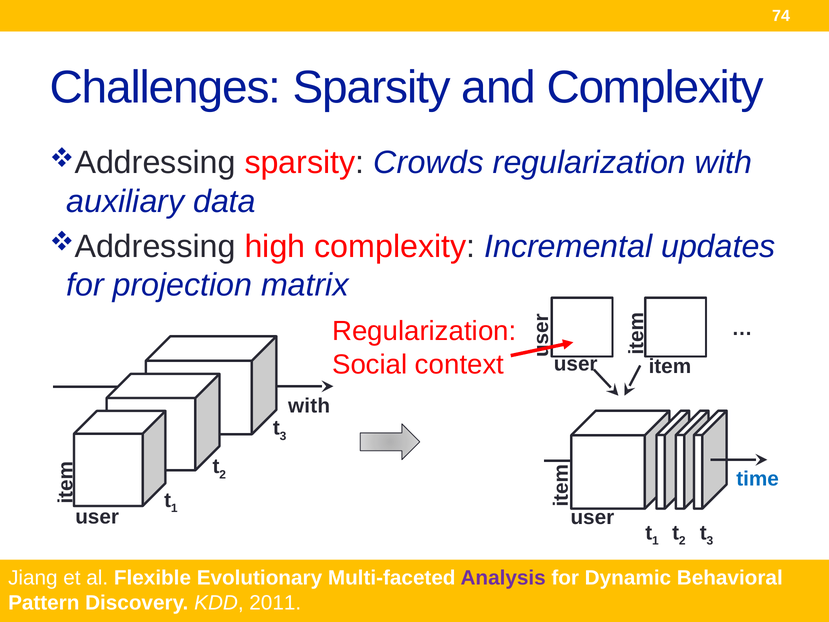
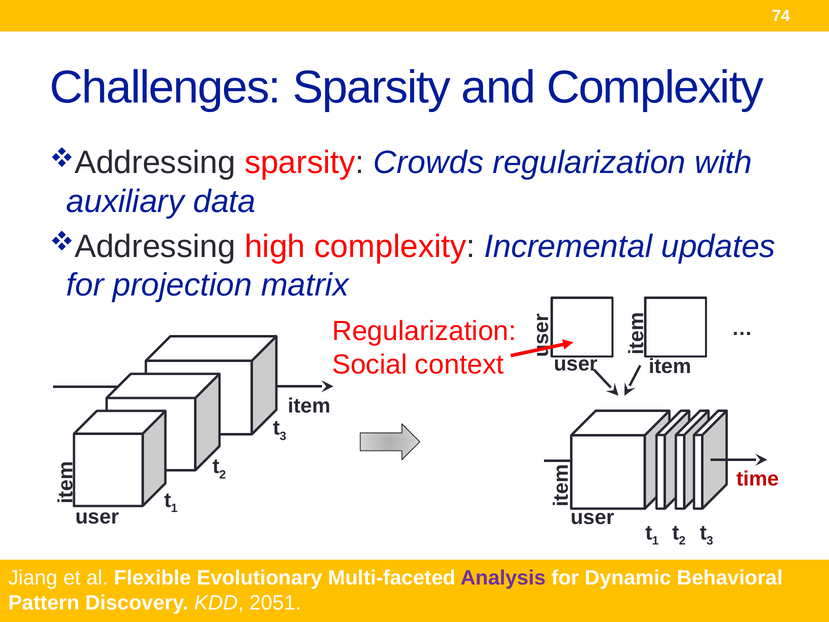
with: with -> item (309, 406)
time colour: blue -> red (758, 479)
2011: 2011 -> 2051 (275, 603)
